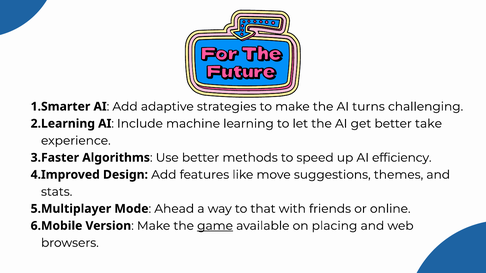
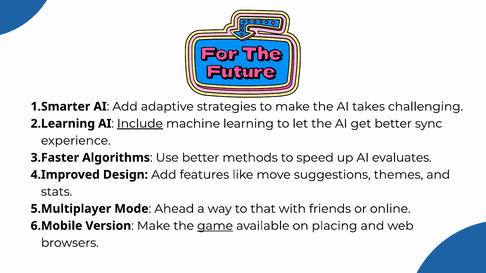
turns: turns -> takes (369, 107)
Include underline: none -> present (140, 124)
take: take -> sync (429, 124)
efficiency: efficiency -> evaluates (402, 158)
